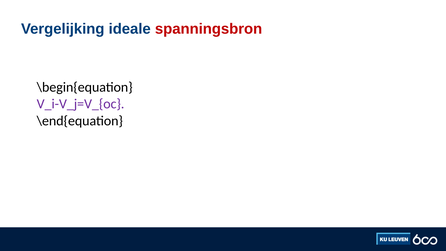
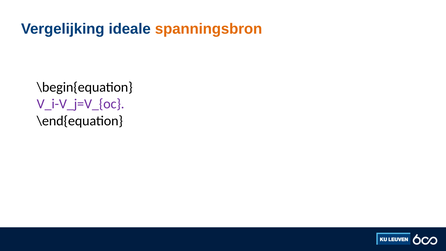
spanningsbron colour: red -> orange (209, 29)
